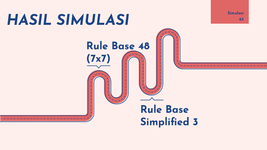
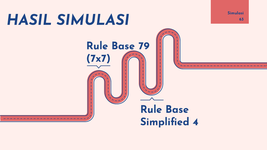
48: 48 -> 79 (144, 46)
3: 3 -> 4 (196, 122)
